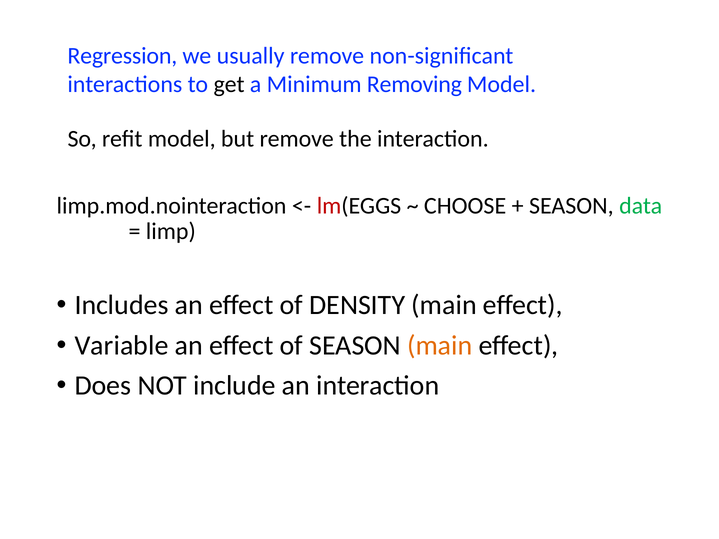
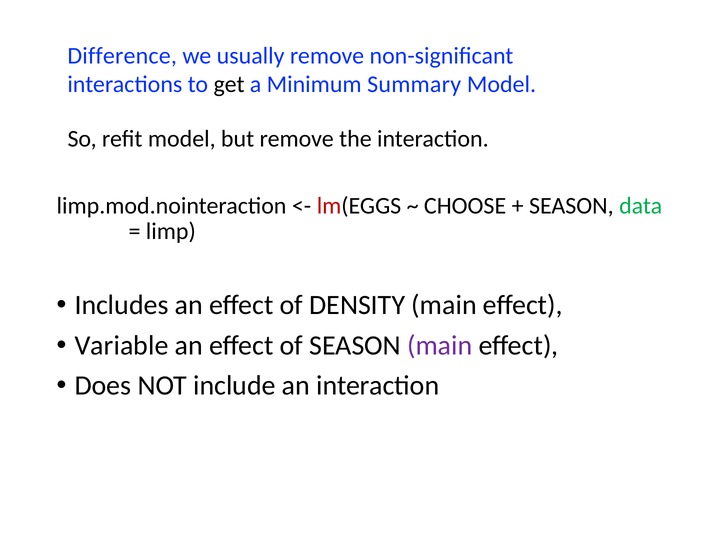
Regression: Regression -> Difference (122, 56)
Removing: Removing -> Summary (414, 85)
main colour: orange -> purple (440, 346)
